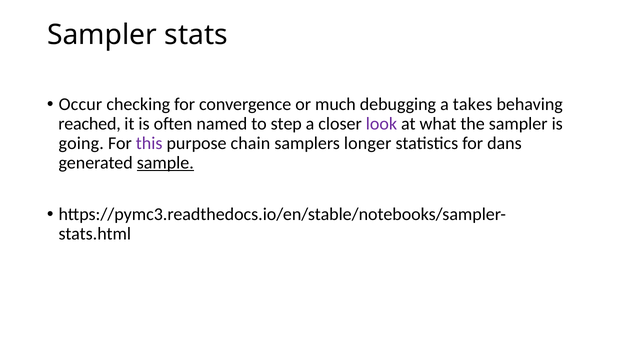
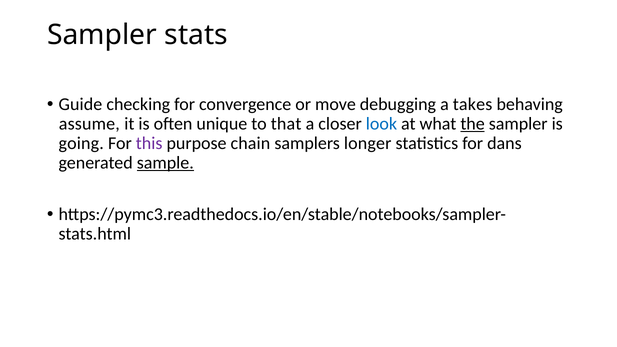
Occur: Occur -> Guide (80, 104)
much: much -> move (335, 104)
reached: reached -> assume (89, 124)
named: named -> unique (222, 124)
step: step -> that (286, 124)
look colour: purple -> blue (381, 124)
the underline: none -> present (473, 124)
